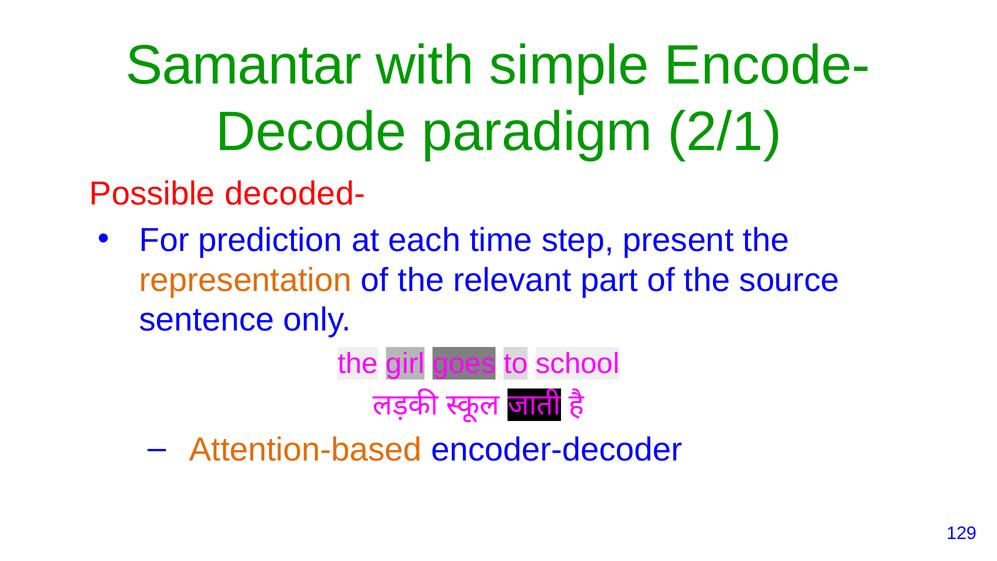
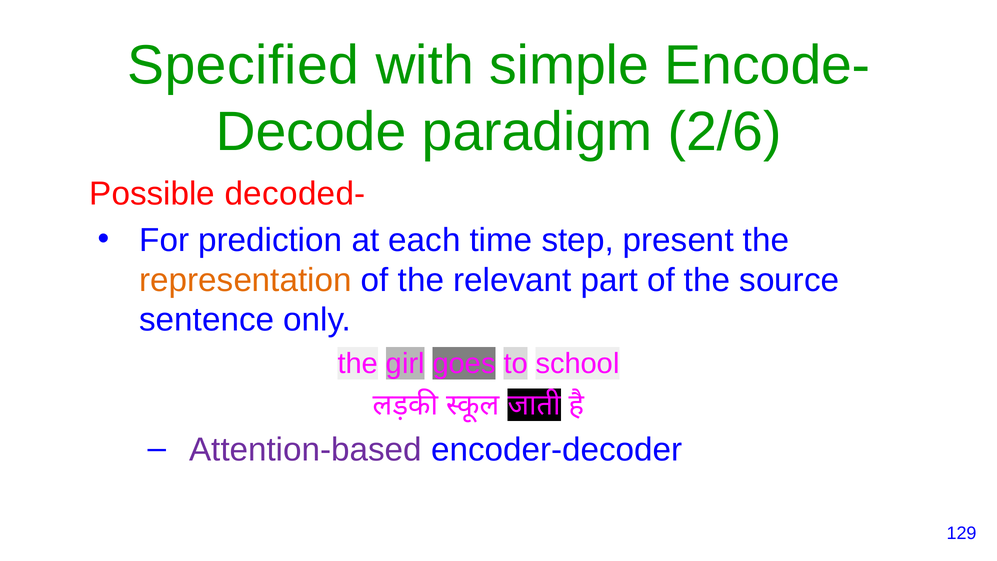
Samantar: Samantar -> Specified (243, 65)
2/1: 2/1 -> 2/6 (725, 132)
Attention-based colour: orange -> purple (306, 449)
